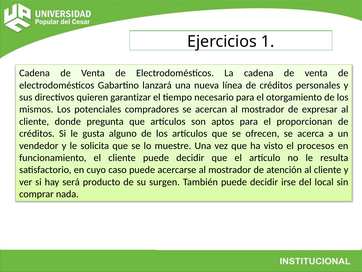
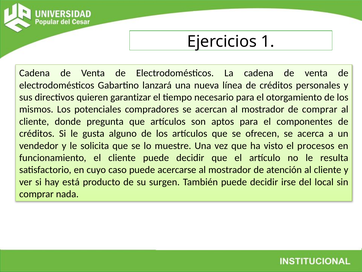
de expresar: expresar -> comprar (320, 109)
proporcionan: proporcionan -> componentes (304, 121)
será: será -> está (71, 182)
